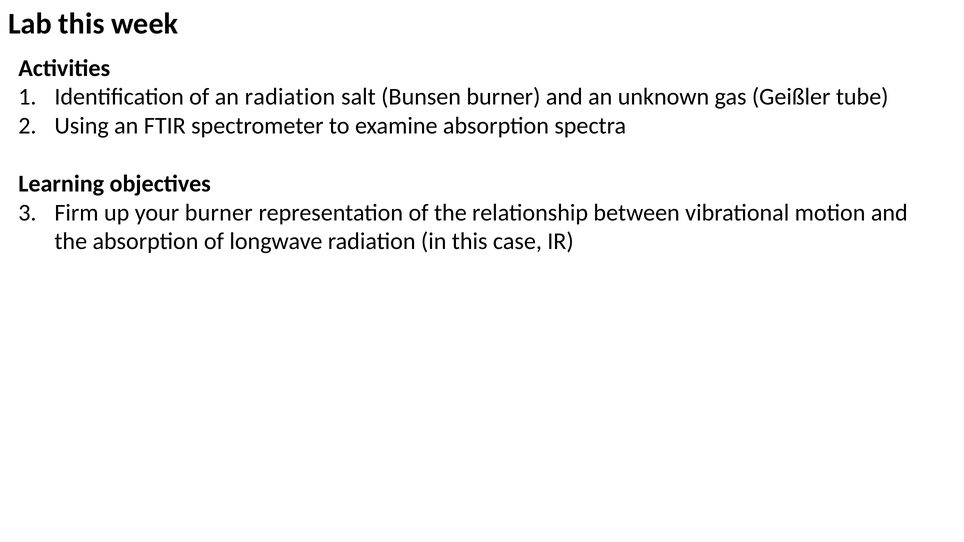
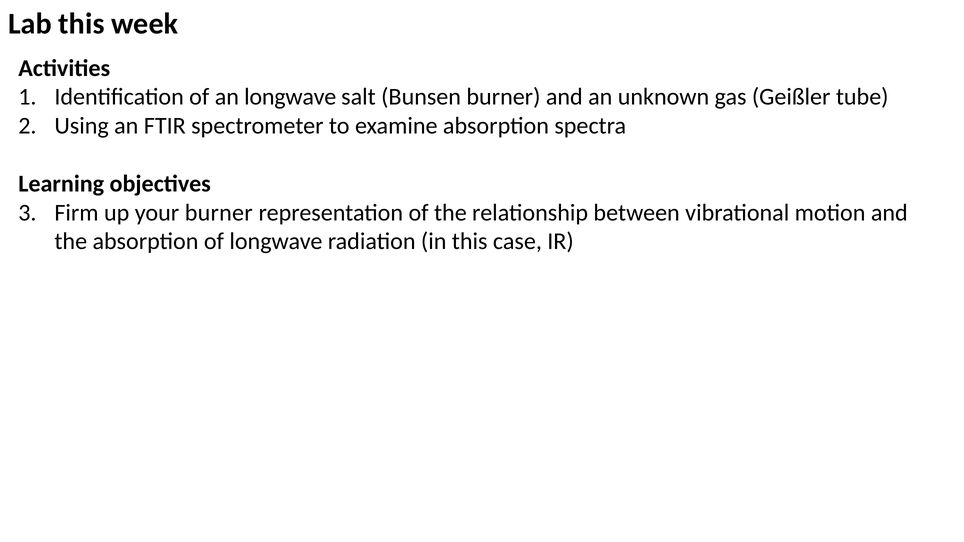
an radiation: radiation -> longwave (290, 97)
